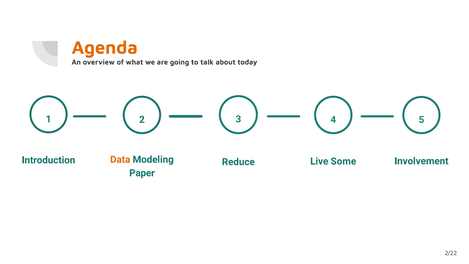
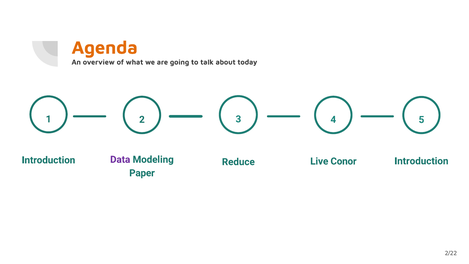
Data colour: orange -> purple (120, 159)
Involvement: Involvement -> Introduction (421, 161)
Some: Some -> Conor (344, 161)
